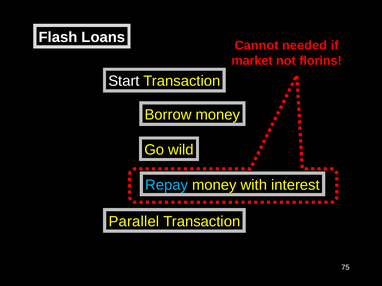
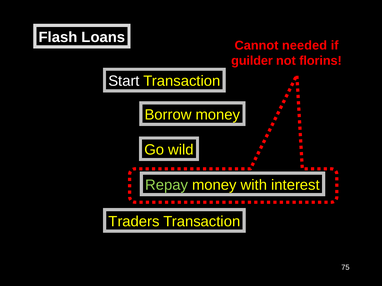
market: market -> guilder (252, 61)
Repay colour: light blue -> light green (167, 185)
Parallel: Parallel -> Traders (134, 222)
